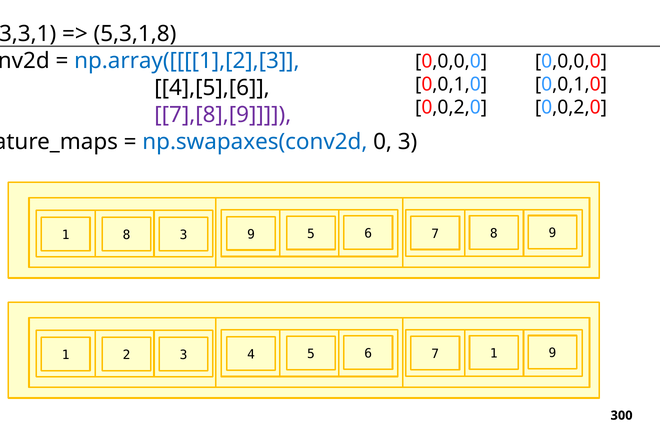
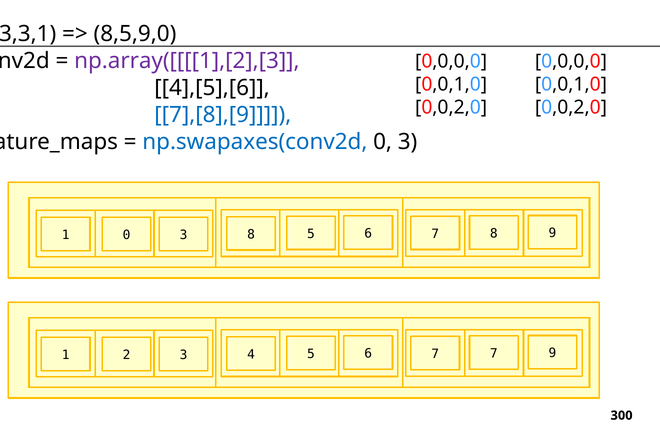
5,3,1,8: 5,3,1,8 -> 8,5,9,0 (135, 34)
np.array([[[[1],[2],[3 colour: blue -> purple (187, 61)
7],[8],[9 colour: purple -> blue (223, 115)
1 8: 8 -> 0 (127, 235)
3 9: 9 -> 8 (251, 235)
7 1: 1 -> 7 (494, 354)
